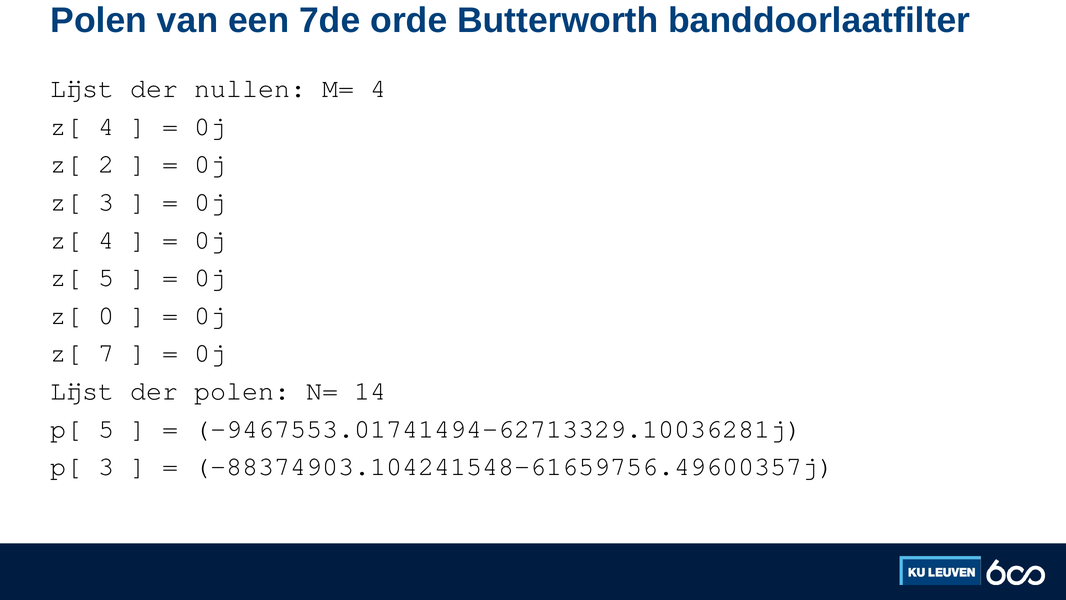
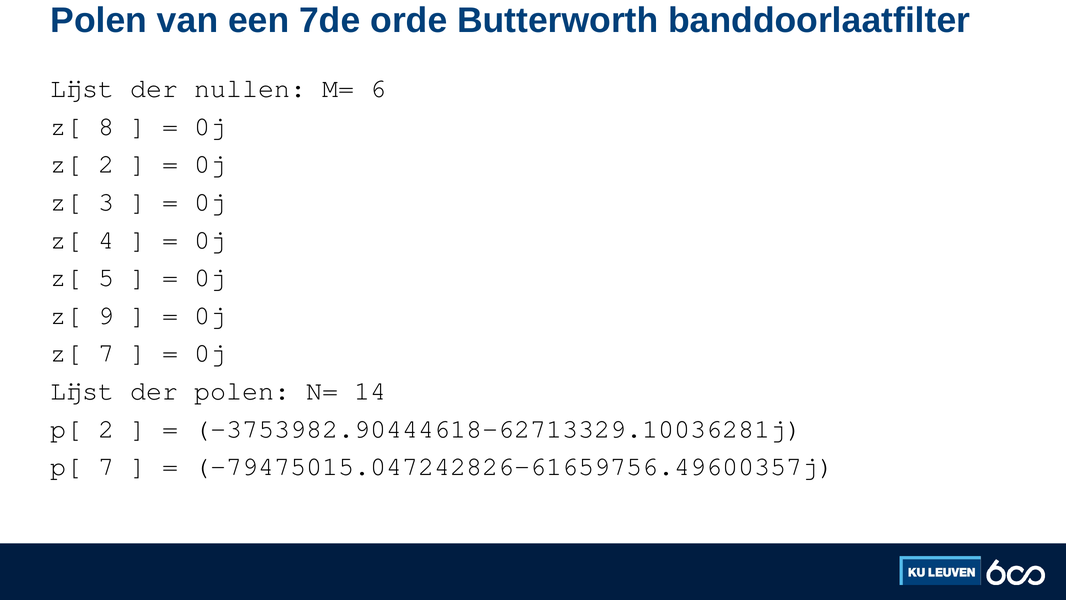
M= 4: 4 -> 6 (378, 88)
4: 4 -> 8 (106, 126)
0: 0 -> 9 (106, 315)
p[ 5: 5 -> 2 (106, 428)
-9467553.01741494-62713329.10036281j: -9467553.01741494-62713329.10036281j -> -3753982.90444618-62713329.10036281j (498, 428)
p[ 3: 3 -> 7 (106, 466)
-88374903.104241548-61659756.49600357j: -88374903.104241548-61659756.49600357j -> -79475015.047242826-61659756.49600357j (514, 466)
